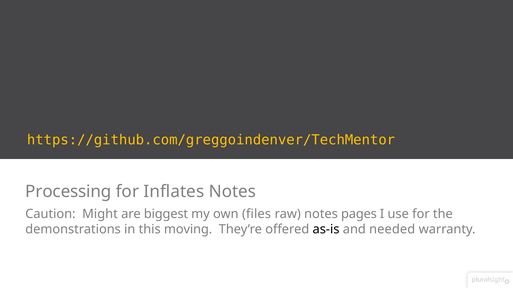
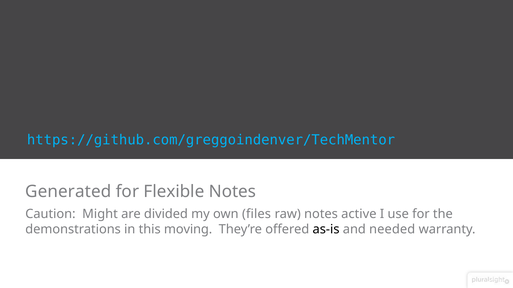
https://github.com/greggoindenver/TechMentor colour: yellow -> light blue (211, 140)
Processing: Processing -> Generated (68, 192)
Inflates: Inflates -> Flexible (174, 192)
biggest: biggest -> divided (166, 214)
pages: pages -> active (359, 214)
